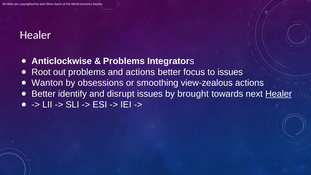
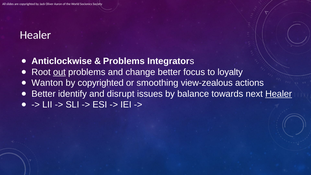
out underline: none -> present (59, 72)
and actions: actions -> change (140, 72)
to issues: issues -> loyalty (230, 72)
by obsessions: obsessions -> copyrighted (101, 83)
brought: brought -> balance (193, 94)
